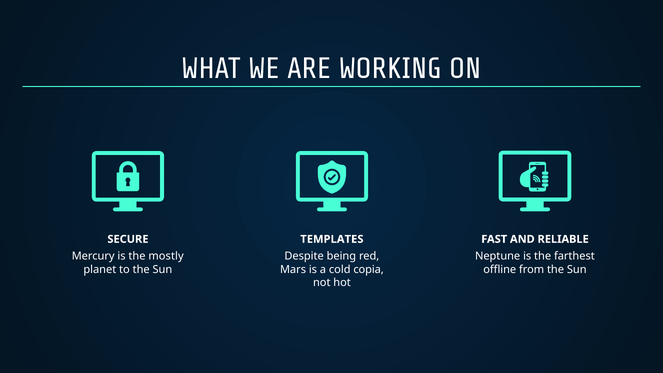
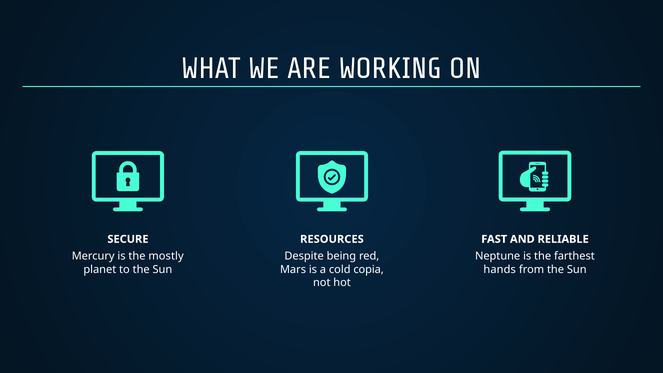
TEMPLATES: TEMPLATES -> RESOURCES (332, 239)
offline: offline -> hands (500, 269)
